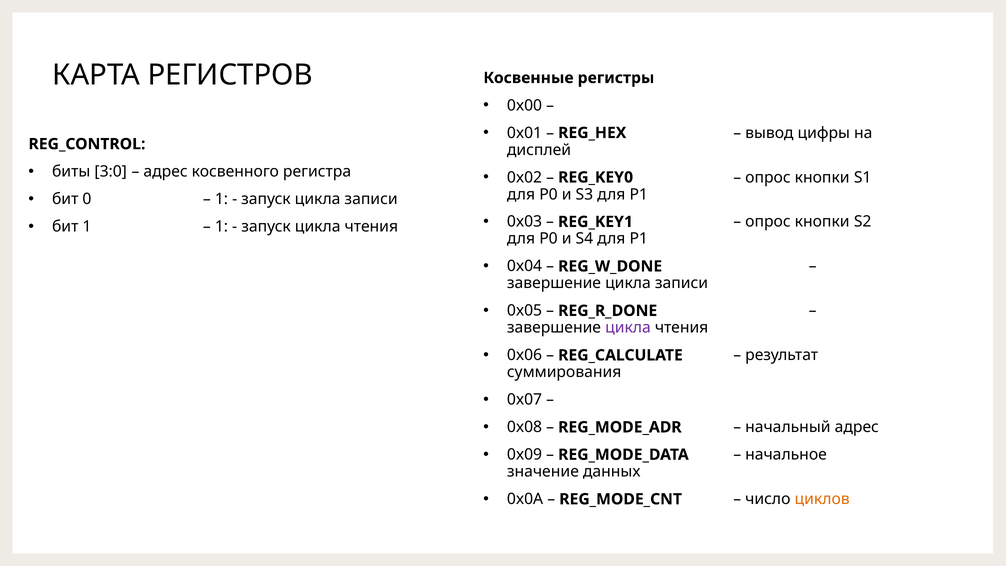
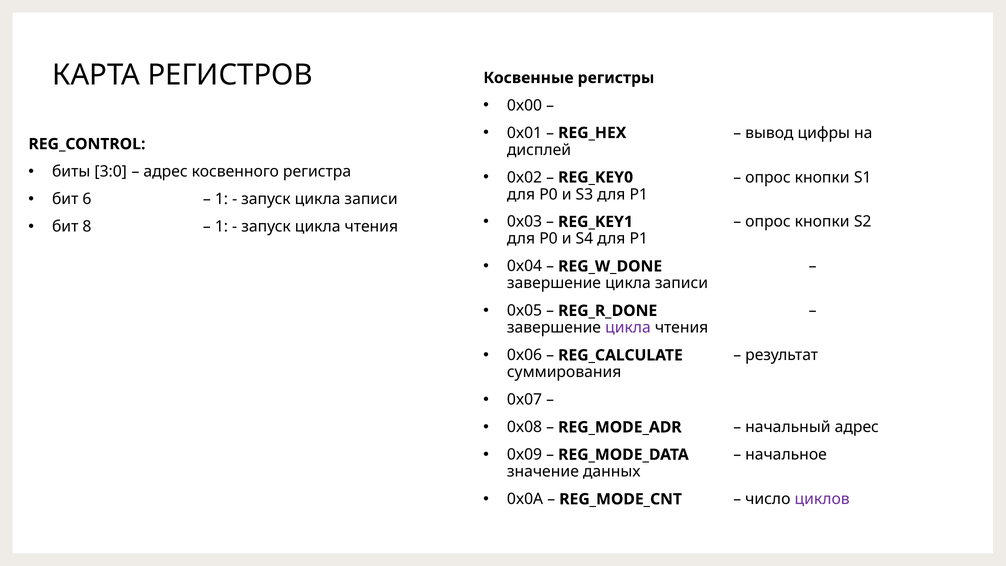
0: 0 -> 6 (87, 199)
бит 1: 1 -> 8 (87, 226)
циклов colour: orange -> purple (822, 499)
